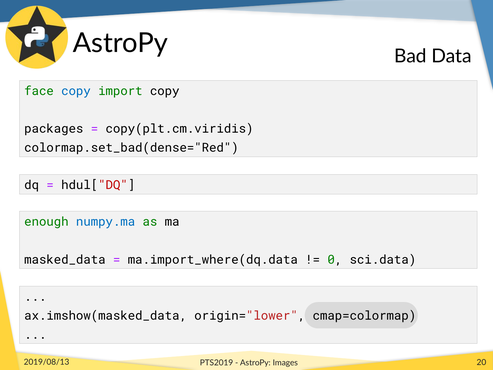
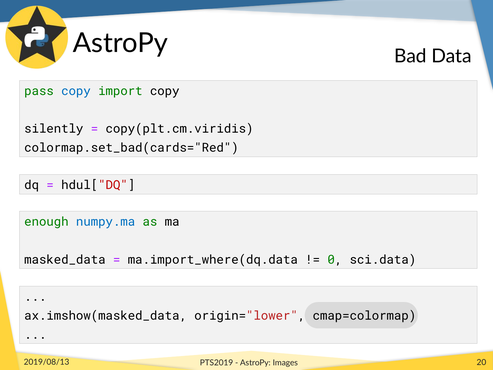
face: face -> pass (39, 91)
packages: packages -> silently (54, 129)
colormap.set_bad(dense="Red: colormap.set_bad(dense="Red -> colormap.set_bad(cards="Red (131, 148)
